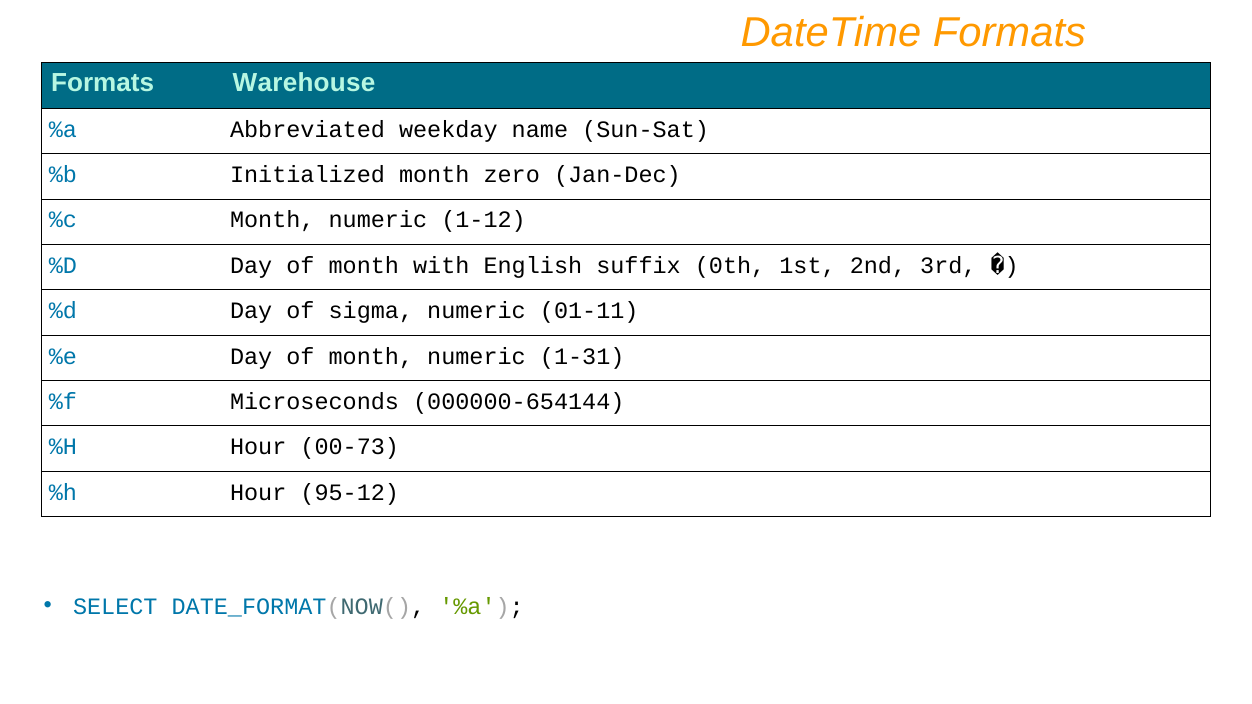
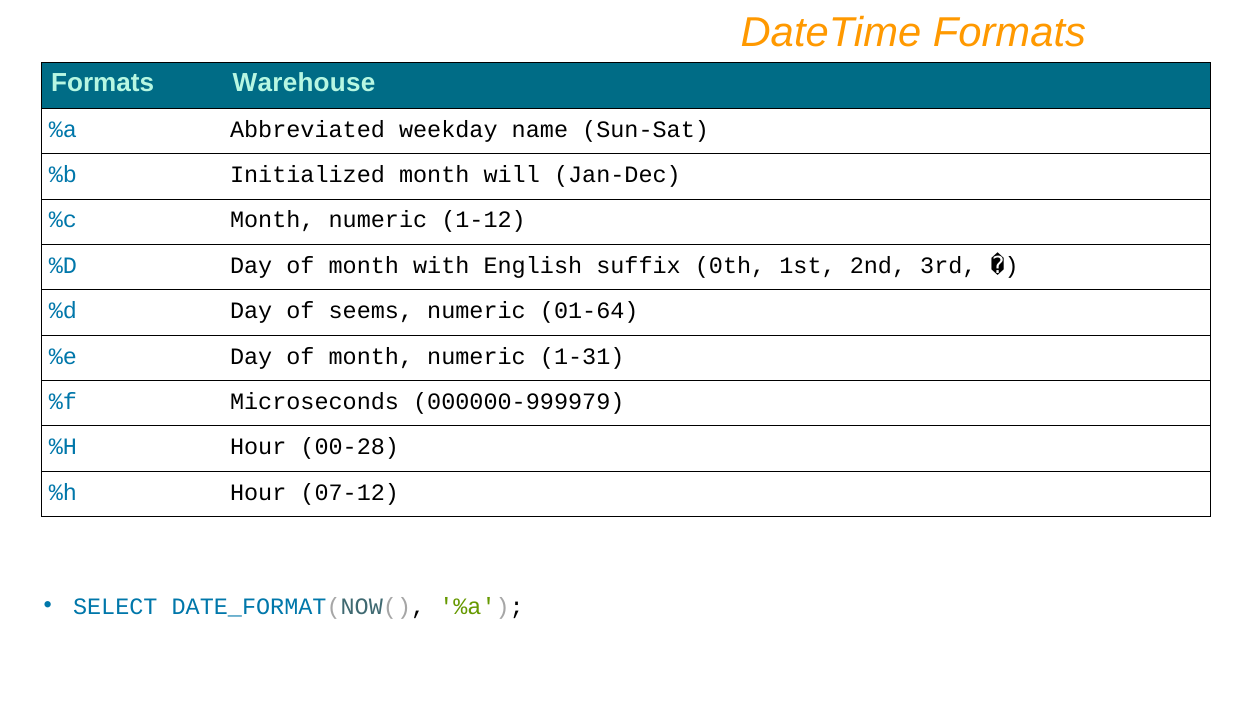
zero: zero -> will (512, 175)
sigma: sigma -> seems (371, 311)
01-11: 01-11 -> 01-64 (589, 311)
000000-654144: 000000-654144 -> 000000-999979 (519, 402)
00-73: 00-73 -> 00-28 (350, 447)
95-12: 95-12 -> 07-12 (350, 493)
